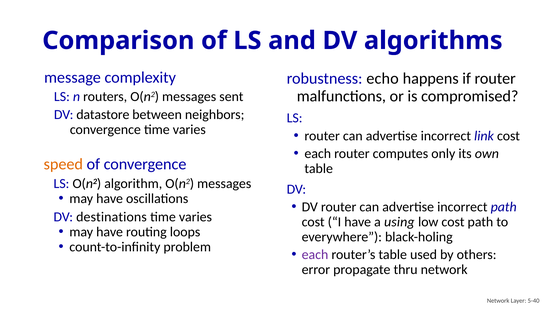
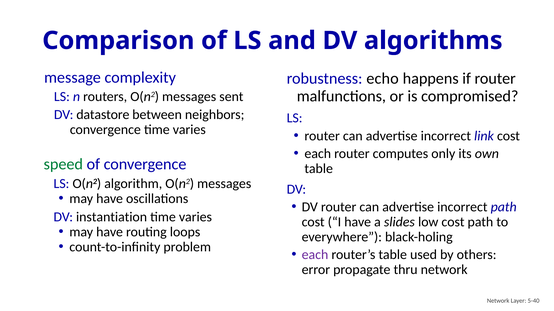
speed colour: orange -> green (63, 164)
destinations: destinations -> instantiation (112, 217)
using: using -> slides (399, 222)
